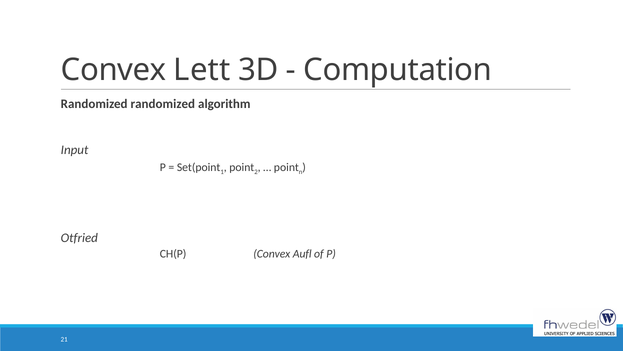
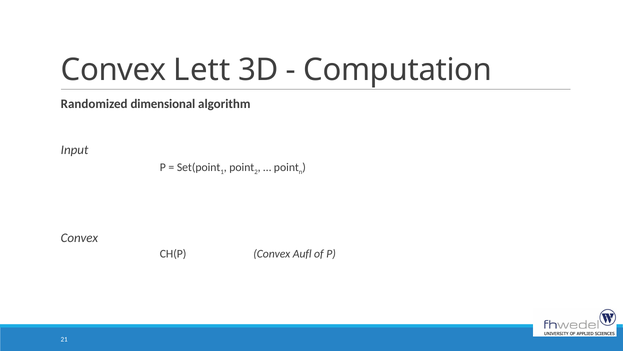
Randomized randomized: randomized -> dimensional (163, 104)
Otfried: Otfried -> Convex (79, 237)
